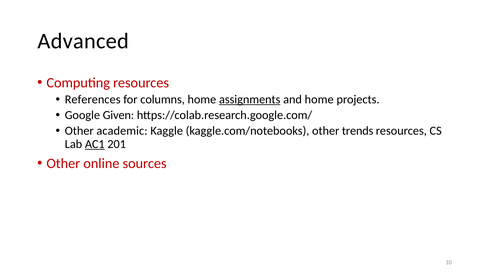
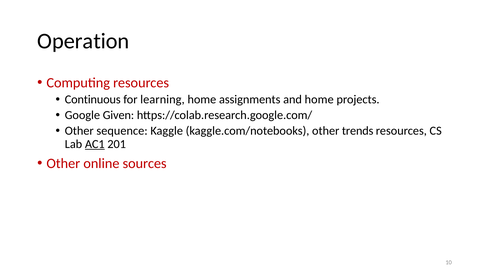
Advanced: Advanced -> Operation (83, 41)
References: References -> Continuous (93, 100)
columns: columns -> learning (162, 100)
assignments underline: present -> none (250, 100)
academic: academic -> sequence (122, 131)
